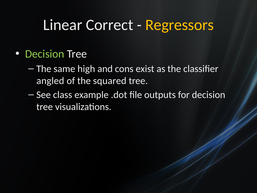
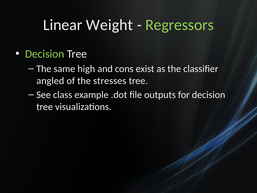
Correct: Correct -> Weight (109, 25)
Regressors colour: yellow -> light green (179, 25)
squared: squared -> stresses (110, 81)
